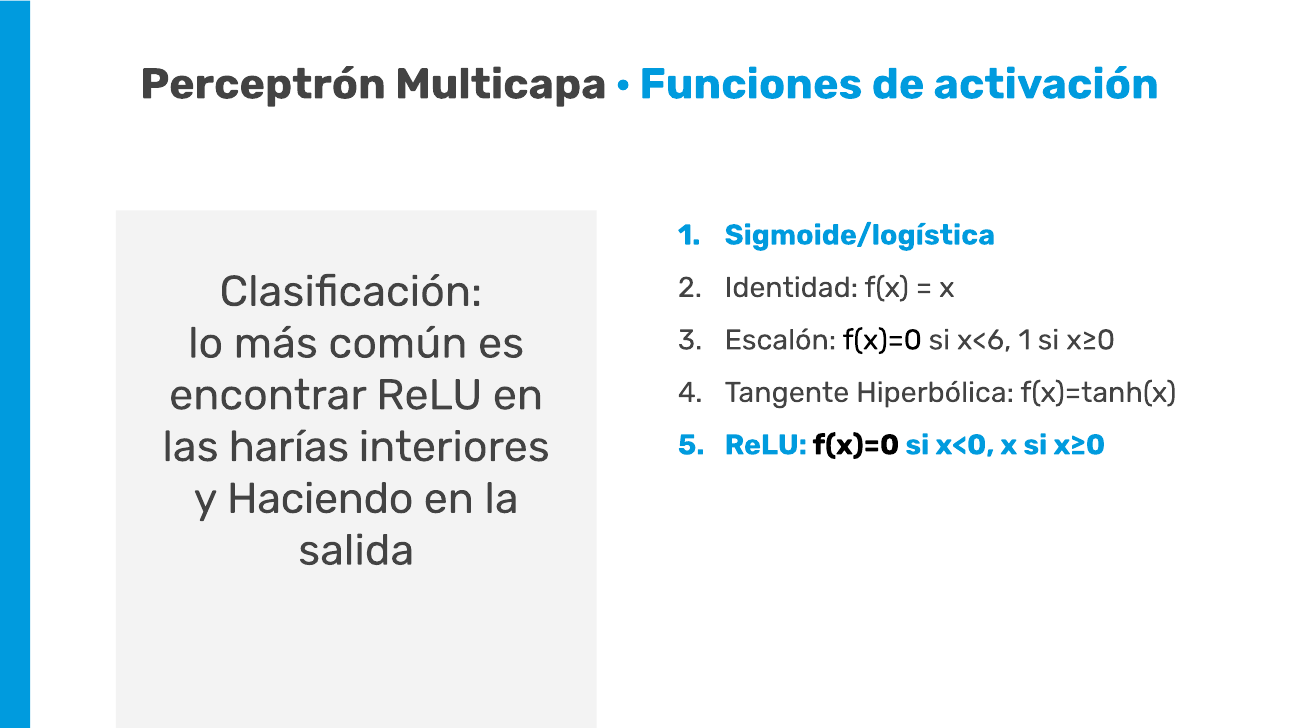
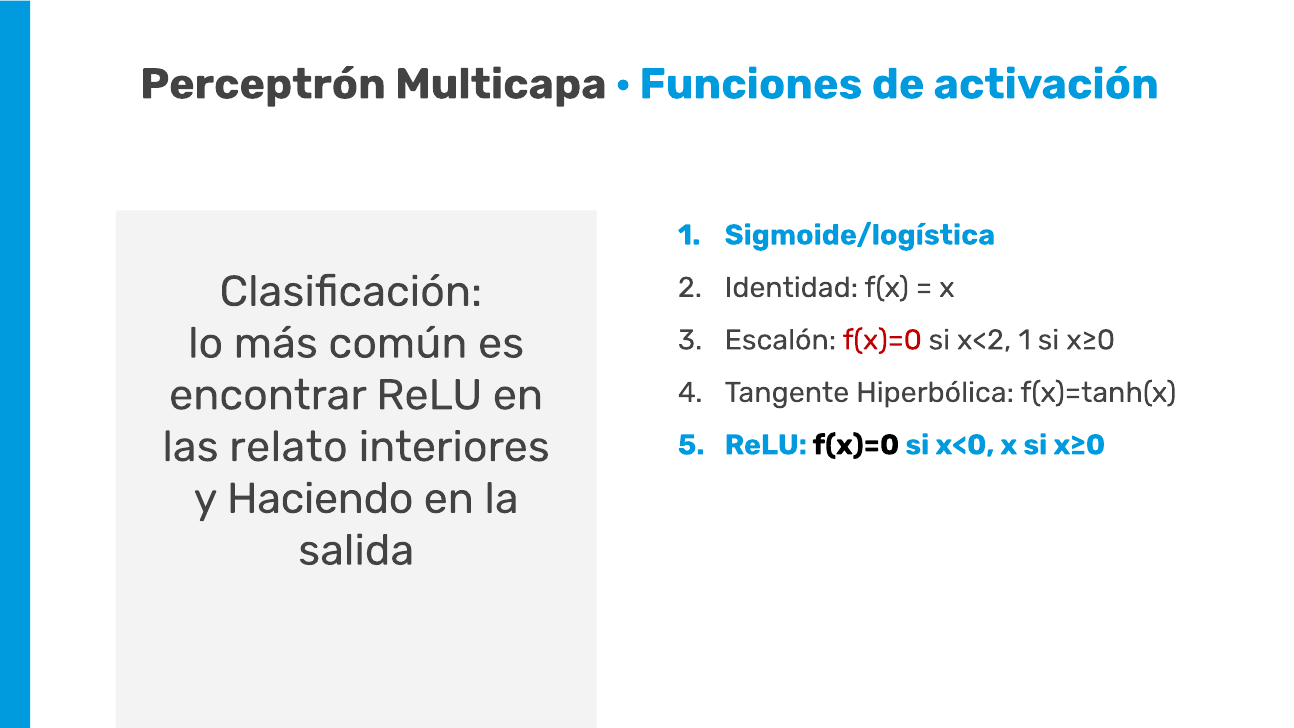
f(x)=0 colour: black -> red (882, 340)
x<6: x<6 -> x<2 (984, 340)
harías: harías -> relato (289, 447)
